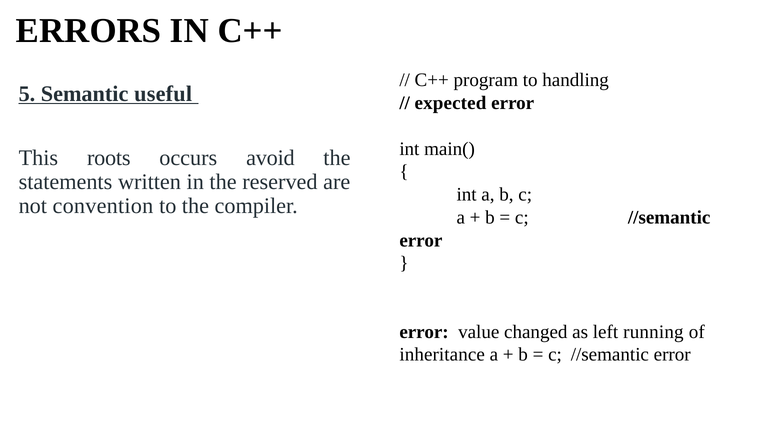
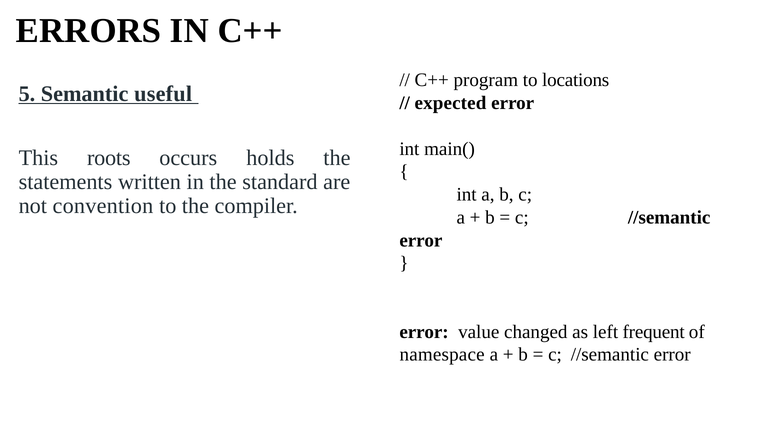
handling: handling -> locations (576, 80)
avoid: avoid -> holds (270, 158)
reserved: reserved -> standard (280, 182)
running: running -> frequent (654, 332)
inheritance: inheritance -> namespace (442, 354)
